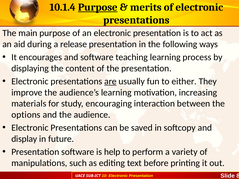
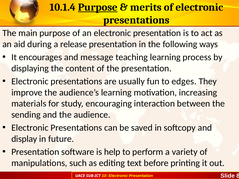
and software: software -> message (97, 57)
are underline: present -> none (110, 81)
either: either -> edges (184, 81)
options: options -> sending (26, 115)
